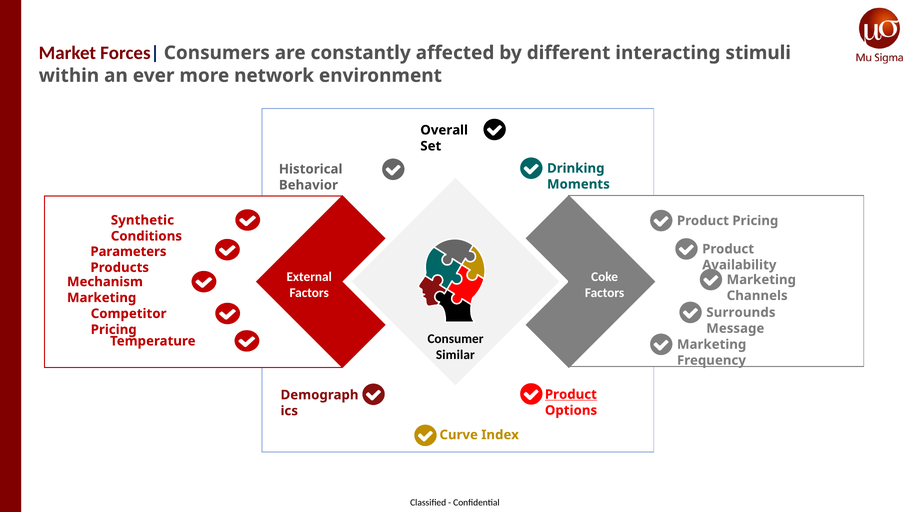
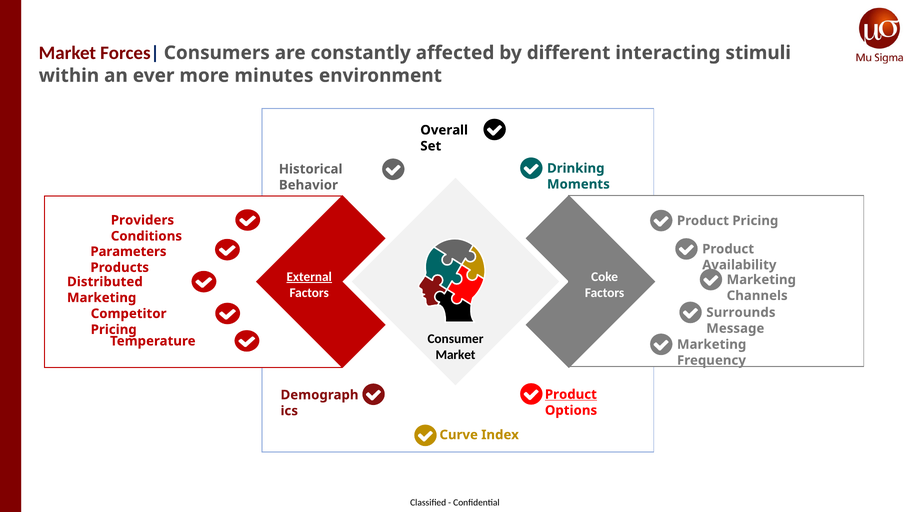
network: network -> minutes (274, 76)
Synthetic: Synthetic -> Providers (142, 220)
External underline: none -> present (309, 277)
Mechanism: Mechanism -> Distributed (105, 282)
Similar: Similar -> Market (456, 355)
